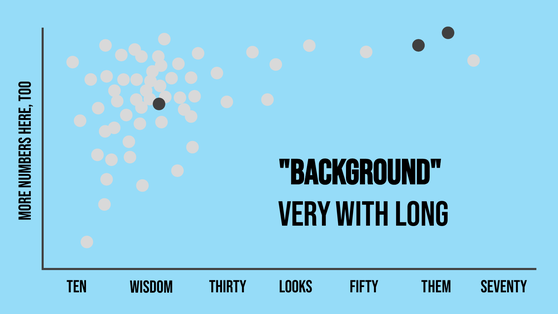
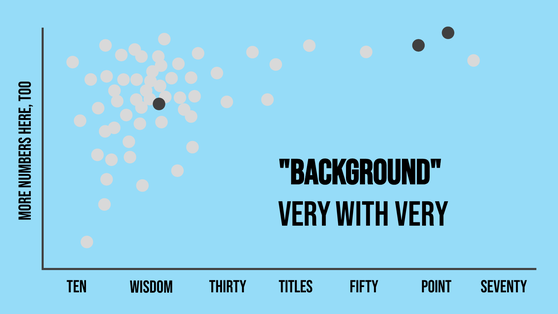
WITH LONG: LONG -> VERY (422, 214)
LOOKS: LOOKS -> TITLES (296, 287)
THEM: THEM -> POINT (436, 287)
